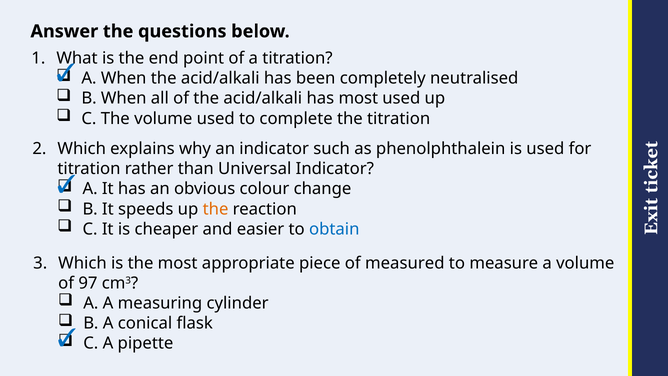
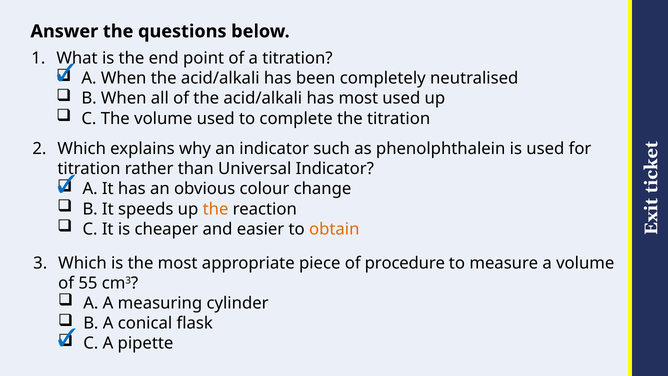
obtain colour: blue -> orange (334, 229)
measured: measured -> procedure (405, 263)
97: 97 -> 55 (88, 283)
